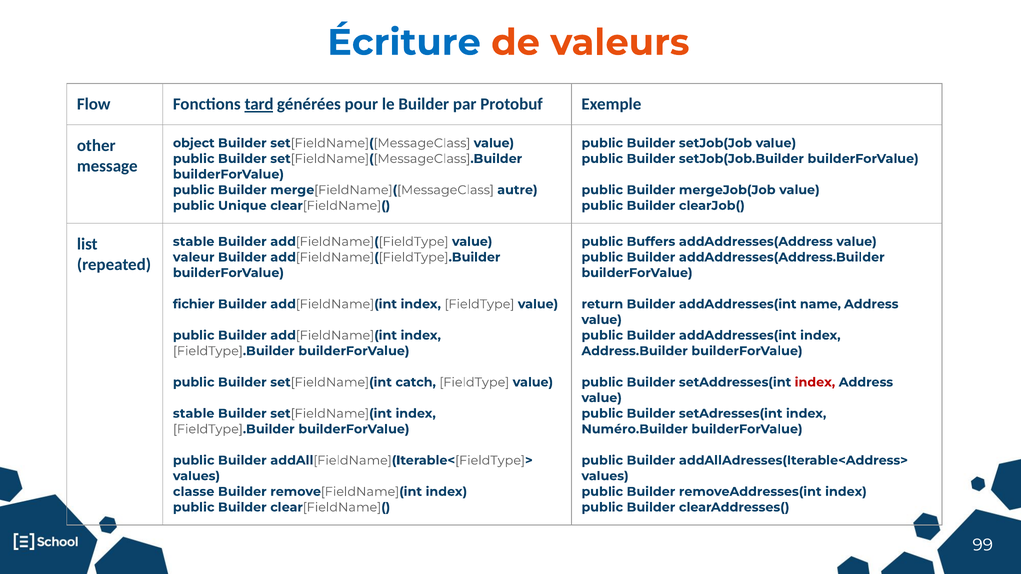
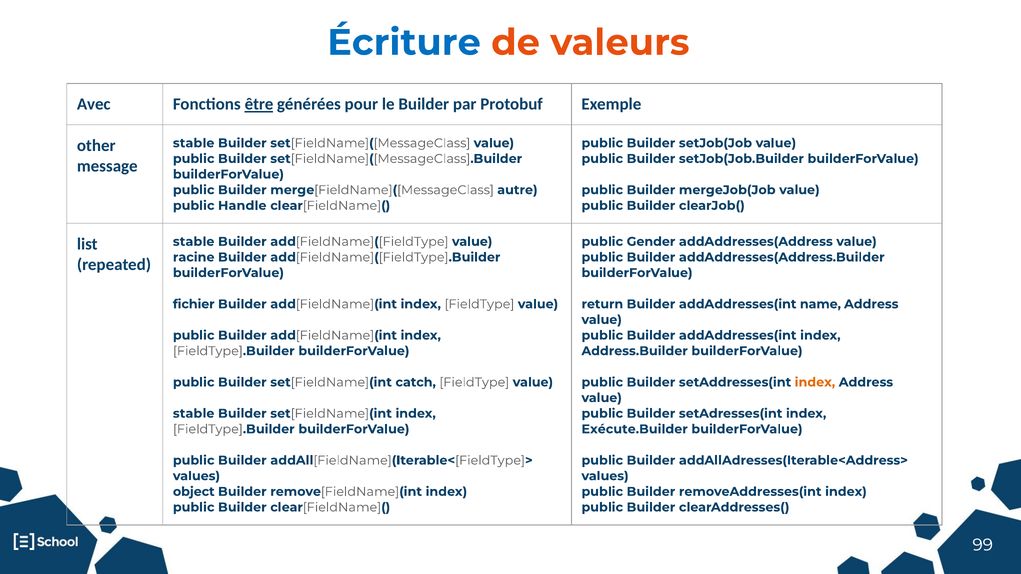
Flow: Flow -> Avec (94, 104)
tard: tard -> être (259, 104)
object: object -> stable (194, 143)
Unique: Unique -> Handle (242, 206)
Buffers: Buffers -> Gender (651, 242)
valeur: valeur -> racine (194, 257)
index colour: red -> orange (815, 382)
Numéro.Builder: Numéro.Builder -> Exécute.Builder (635, 429)
classe: classe -> object (194, 492)
